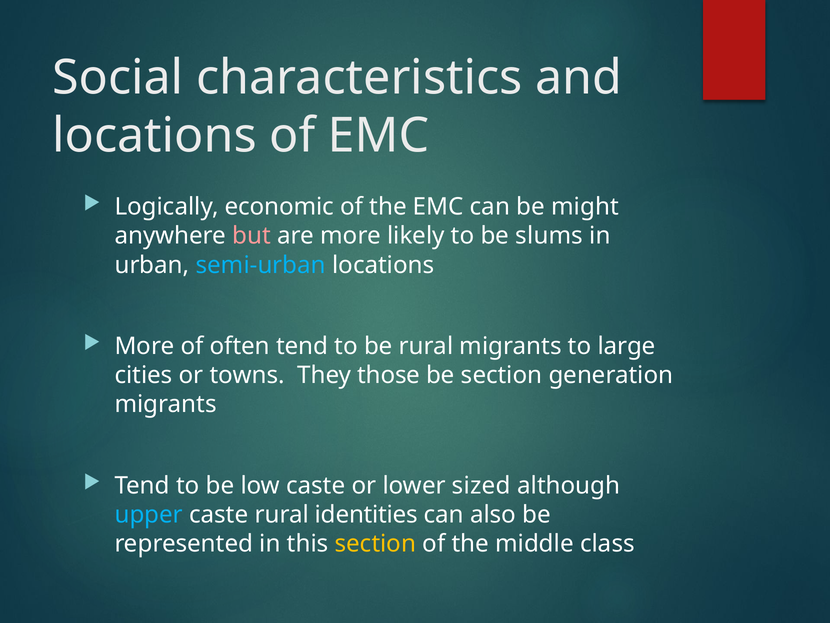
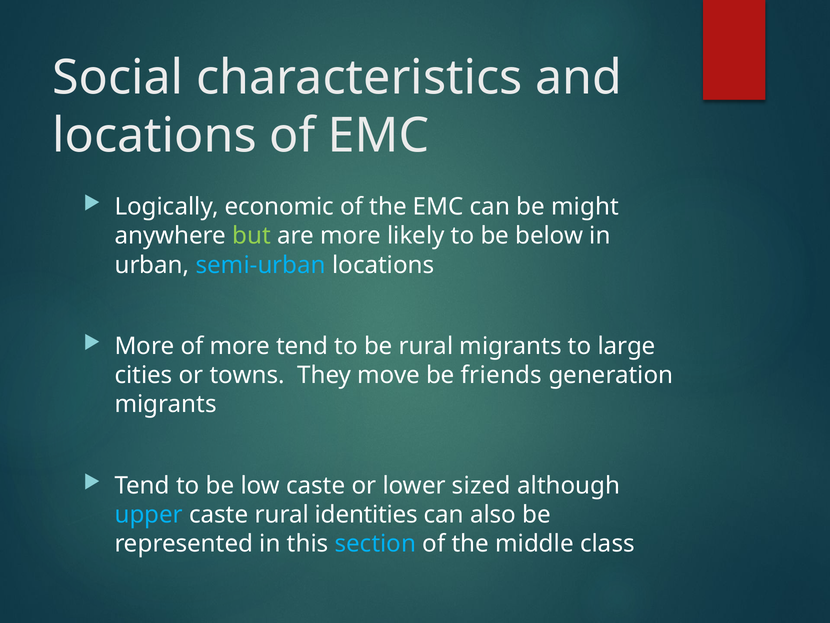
but colour: pink -> light green (252, 236)
slums: slums -> below (549, 236)
of often: often -> more (240, 346)
those: those -> move (389, 375)
be section: section -> friends (501, 375)
section colour: yellow -> light blue (375, 543)
